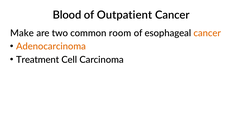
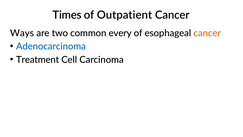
Blood: Blood -> Times (67, 15)
Make: Make -> Ways (22, 33)
room: room -> every (120, 33)
Adenocarcinoma colour: orange -> blue (51, 46)
